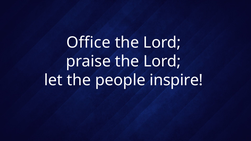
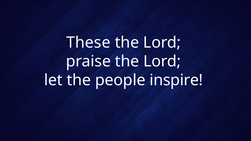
Office: Office -> These (88, 43)
